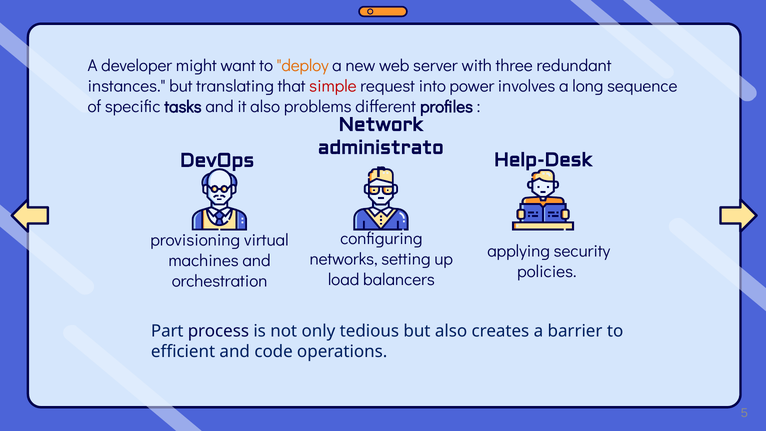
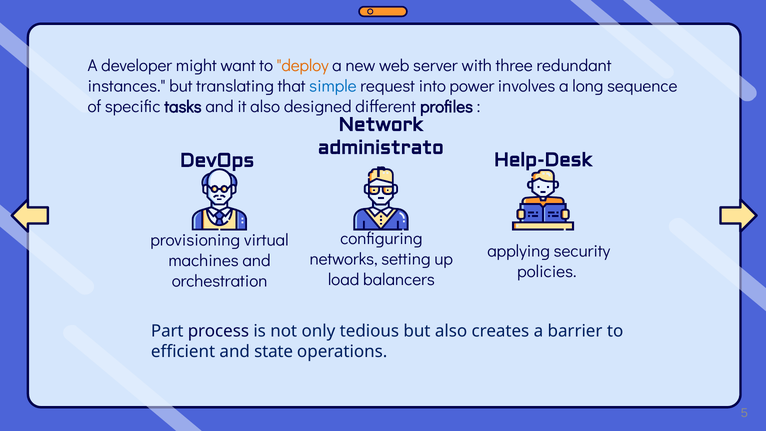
simple colour: red -> blue (333, 86)
problems: problems -> designed (318, 107)
code: code -> state (274, 352)
